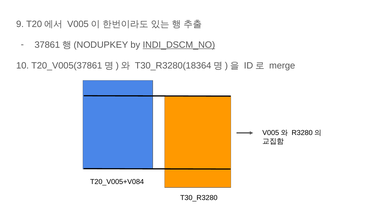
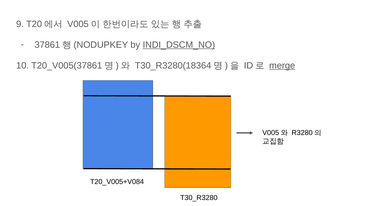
merge underline: none -> present (282, 66)
